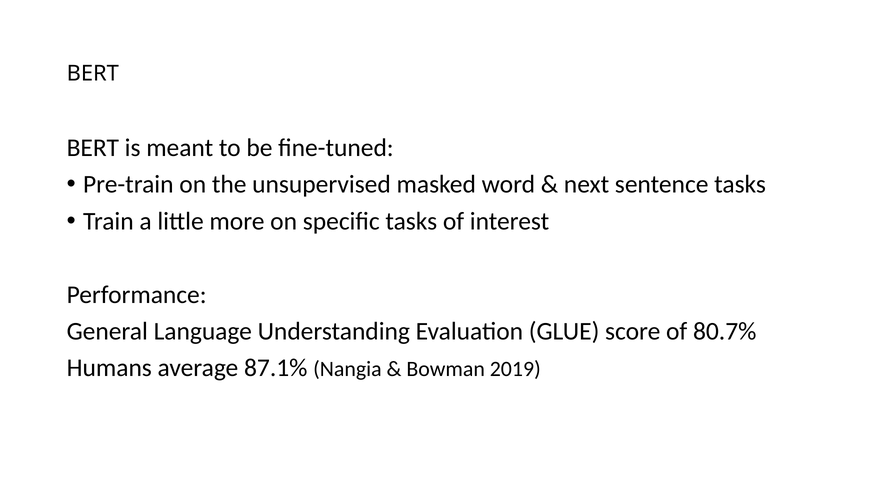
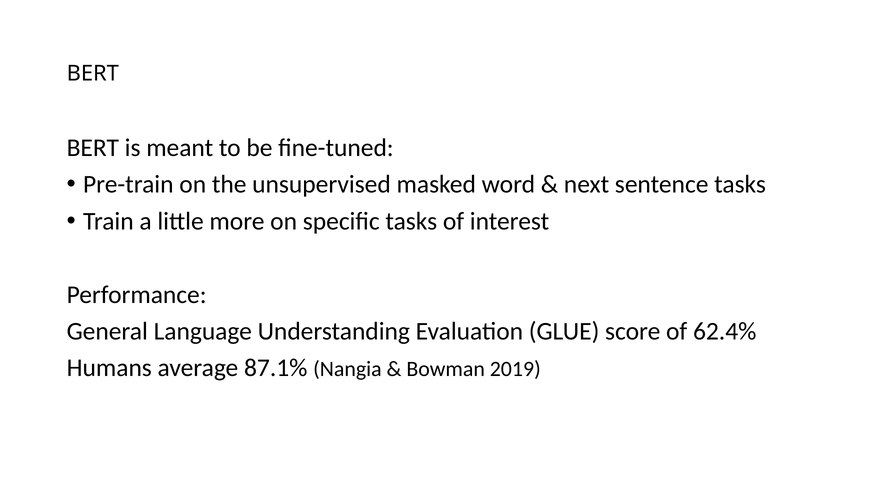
80.7%: 80.7% -> 62.4% (725, 331)
